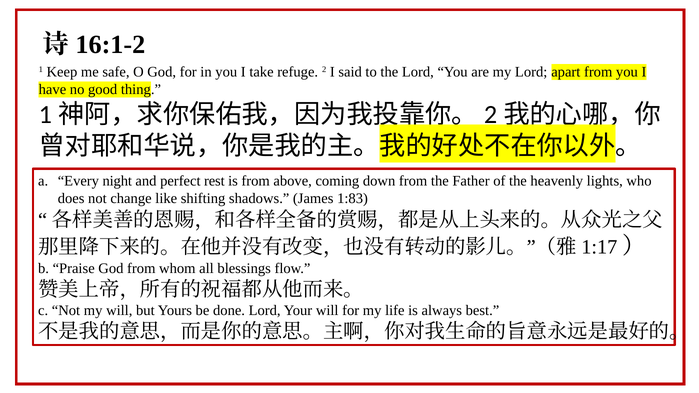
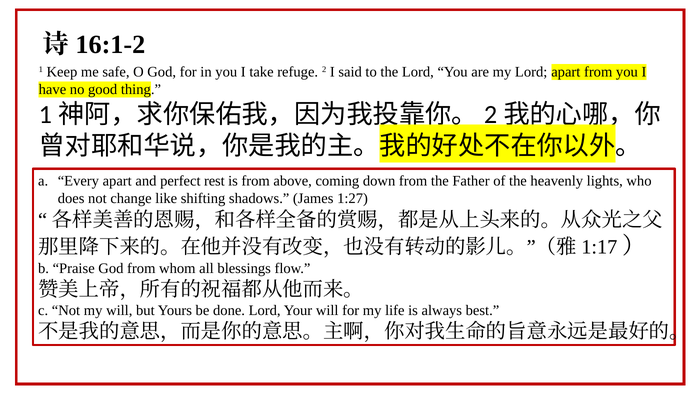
Every night: night -> apart (117, 181)
1:83: 1:83 -> 1:27 (353, 199)
